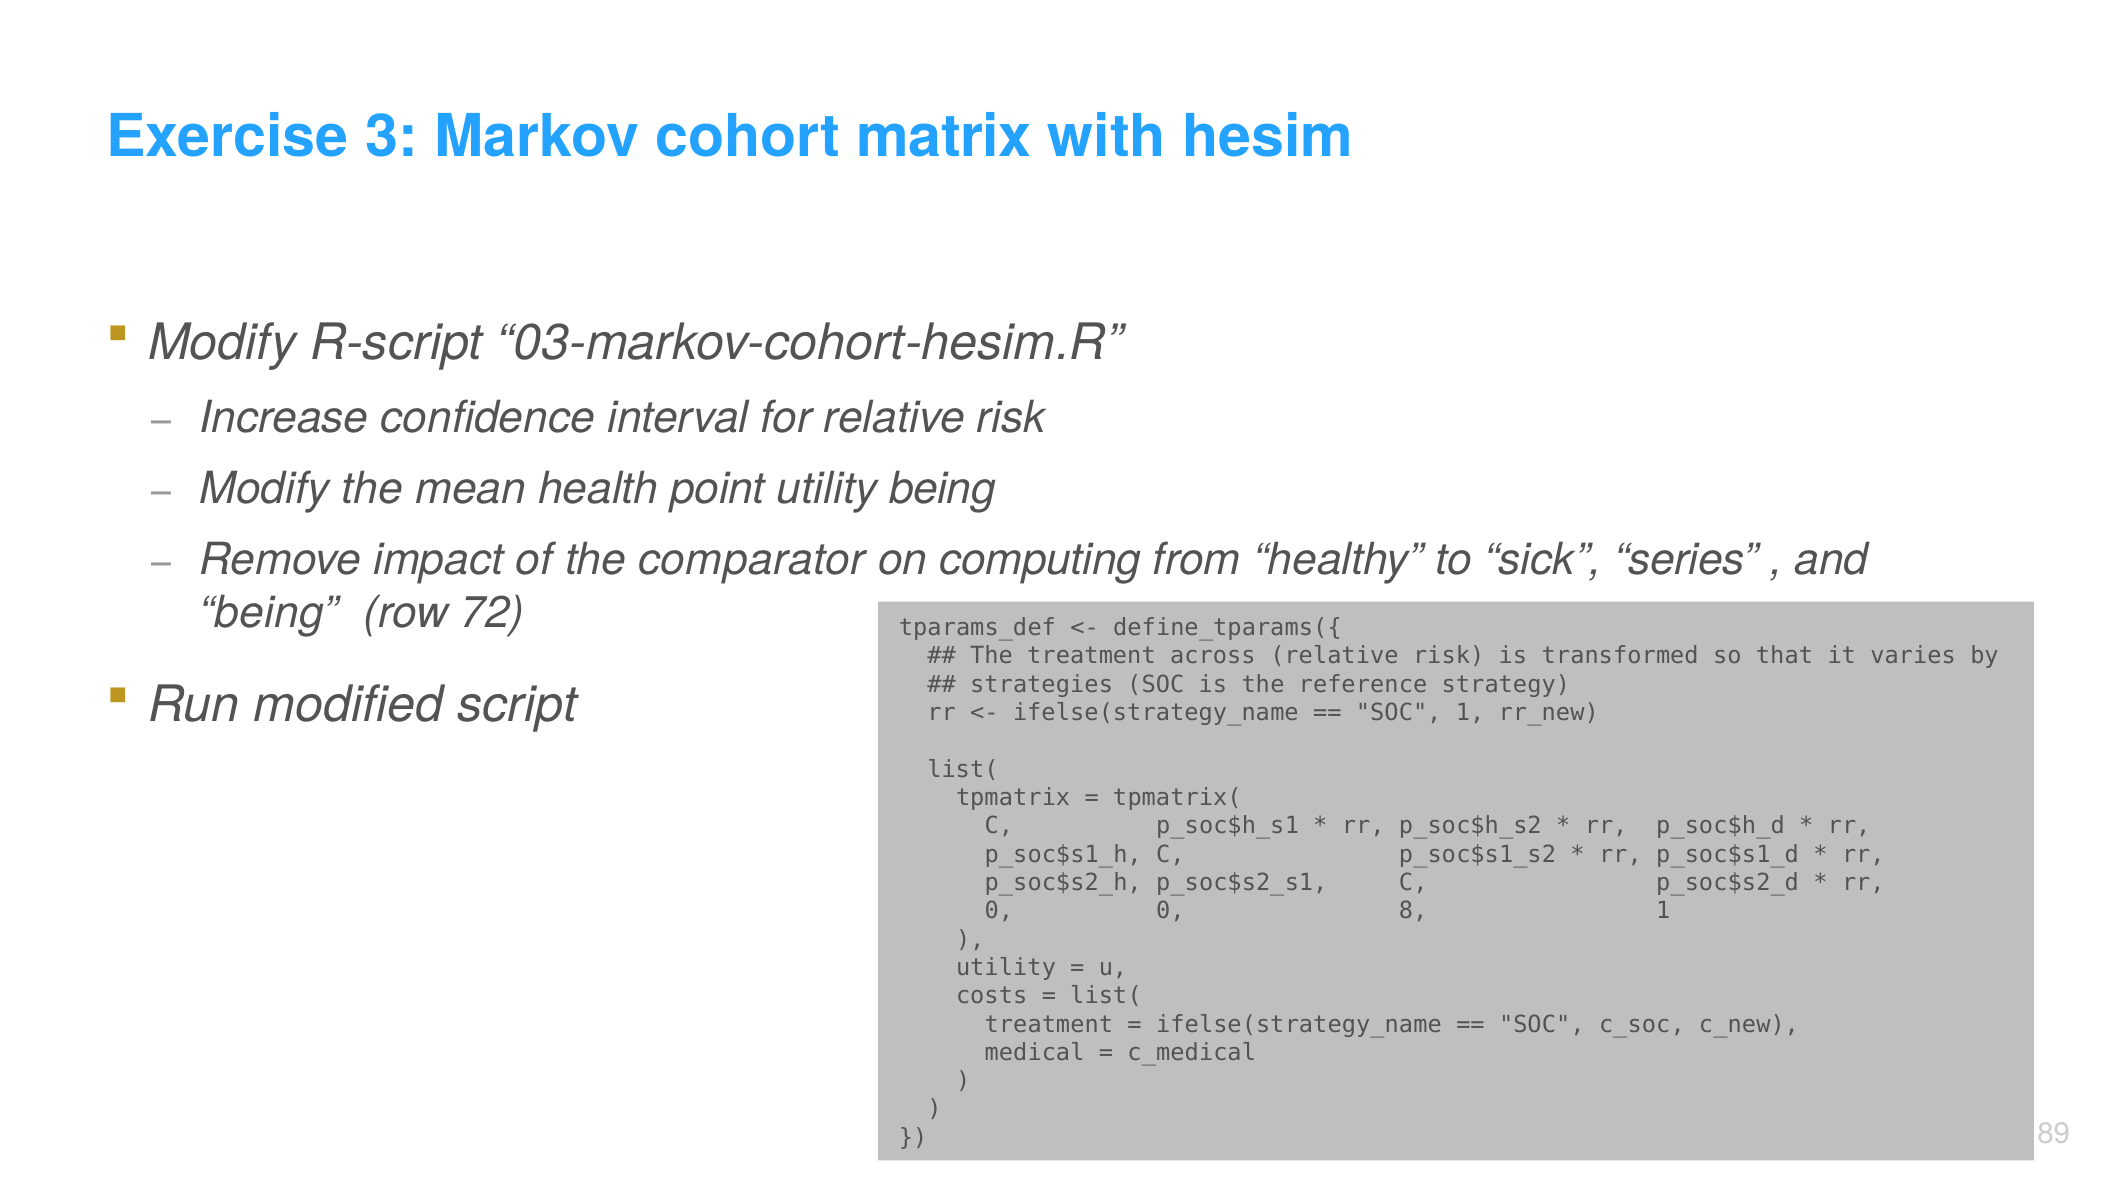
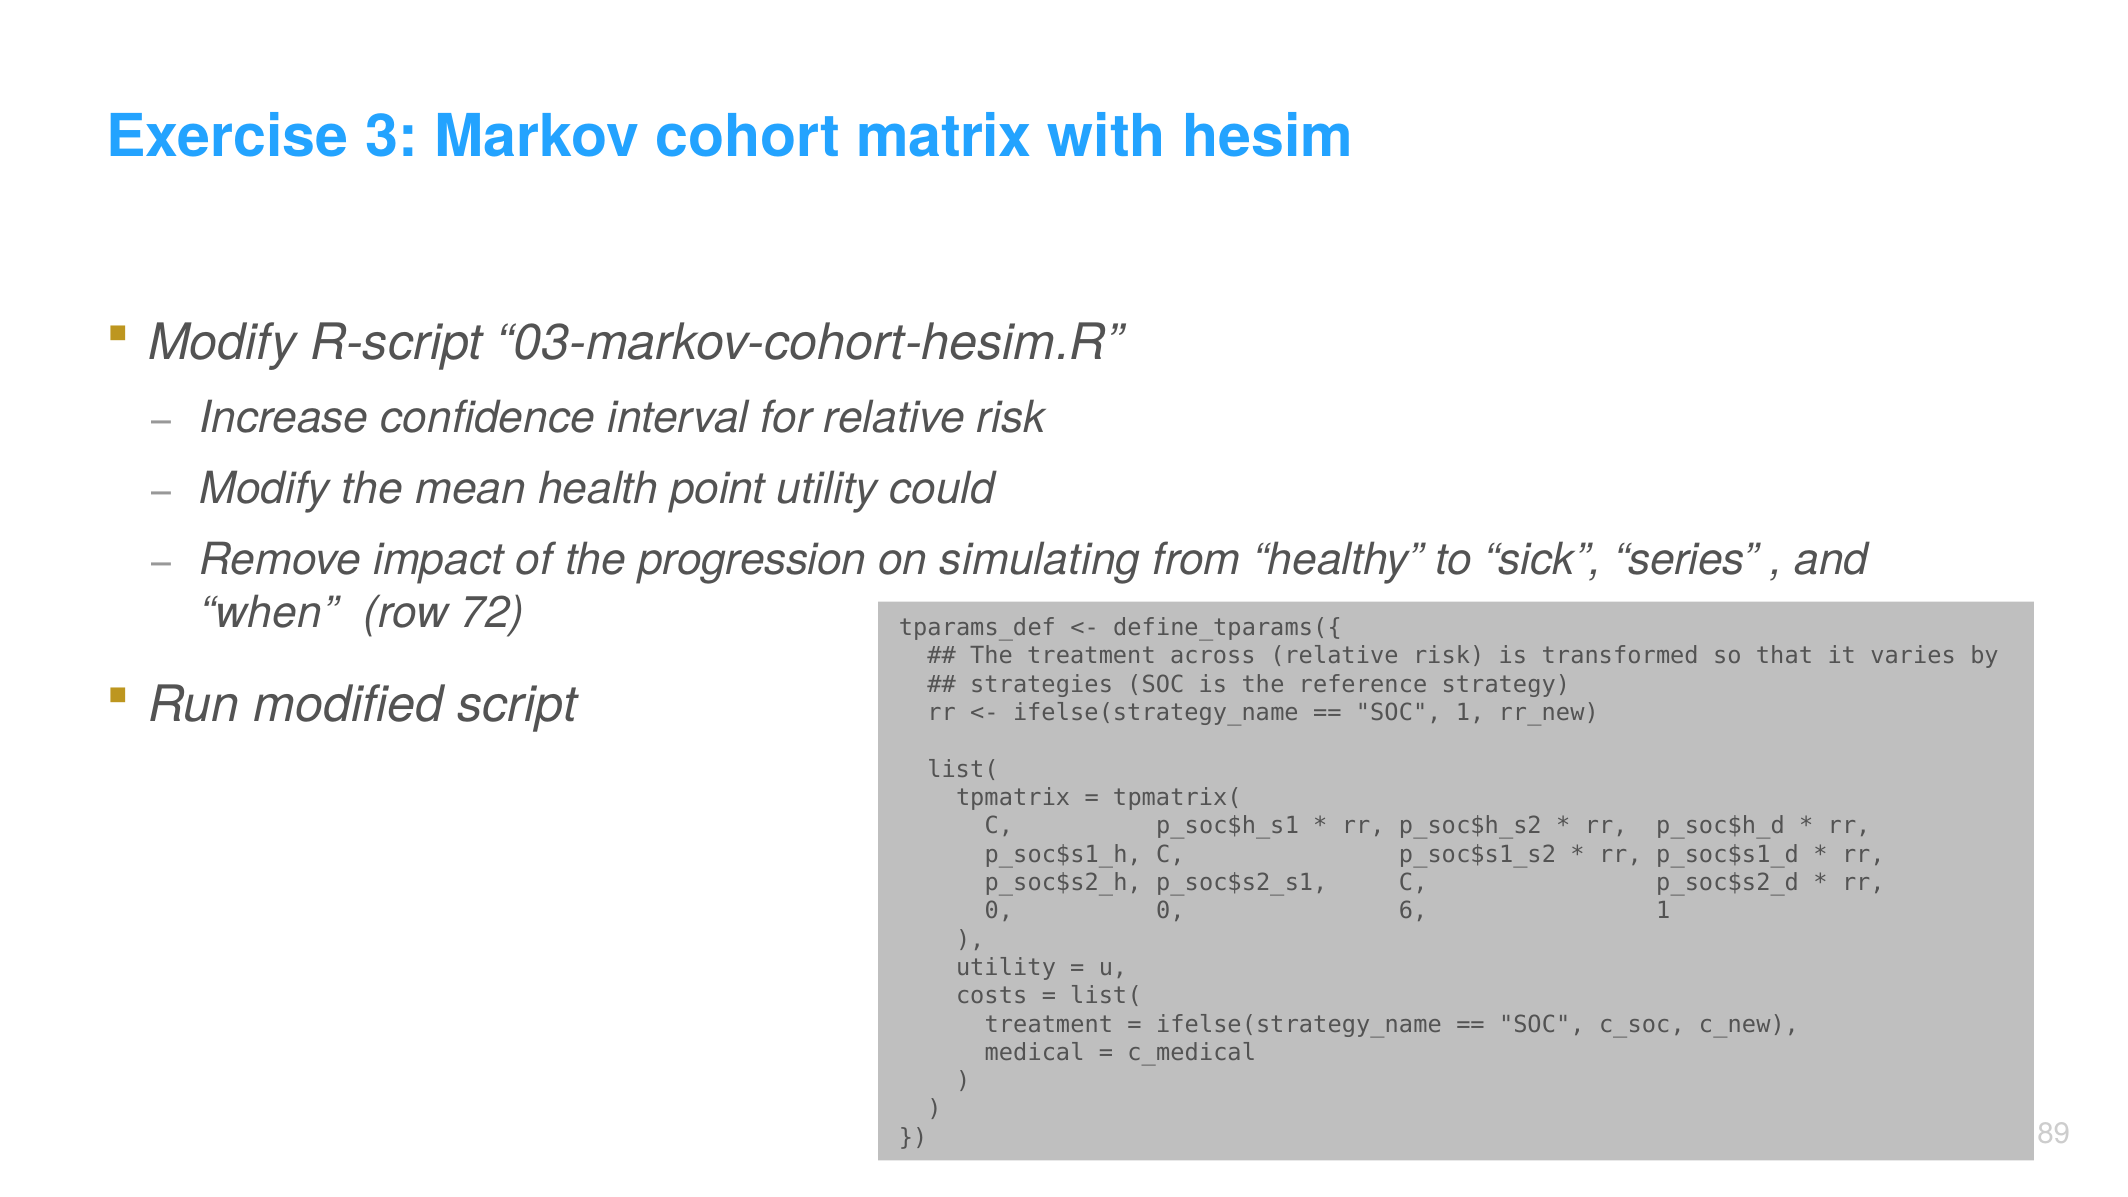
utility being: being -> could (942, 488)
comparator: comparator -> progression (752, 559)
computing: computing -> simulating (1040, 559)
being: being -> when (269, 613)
8: 8 -> 6 (1413, 911)
